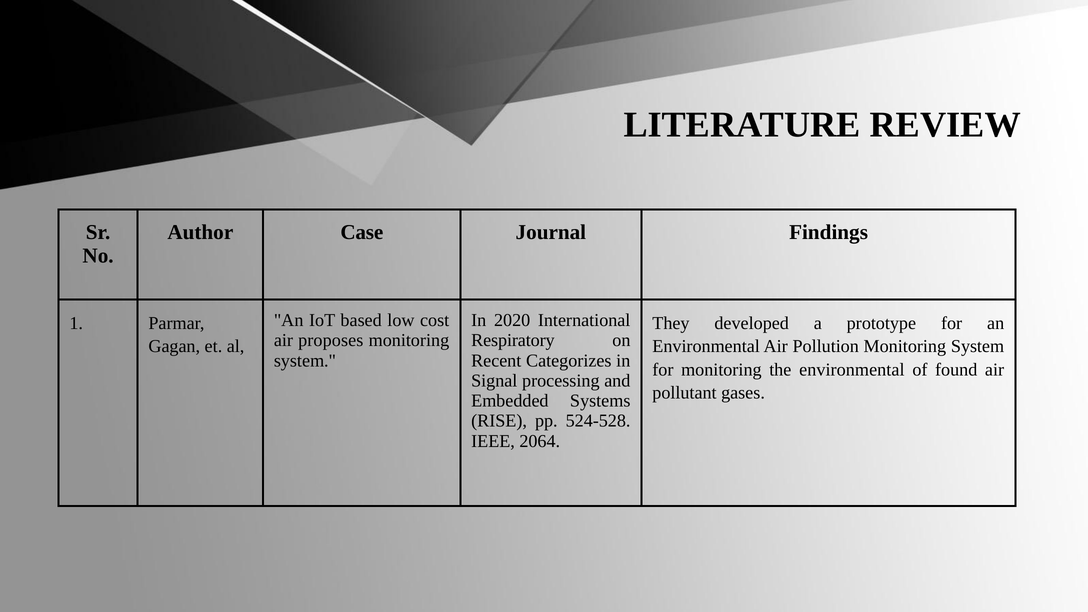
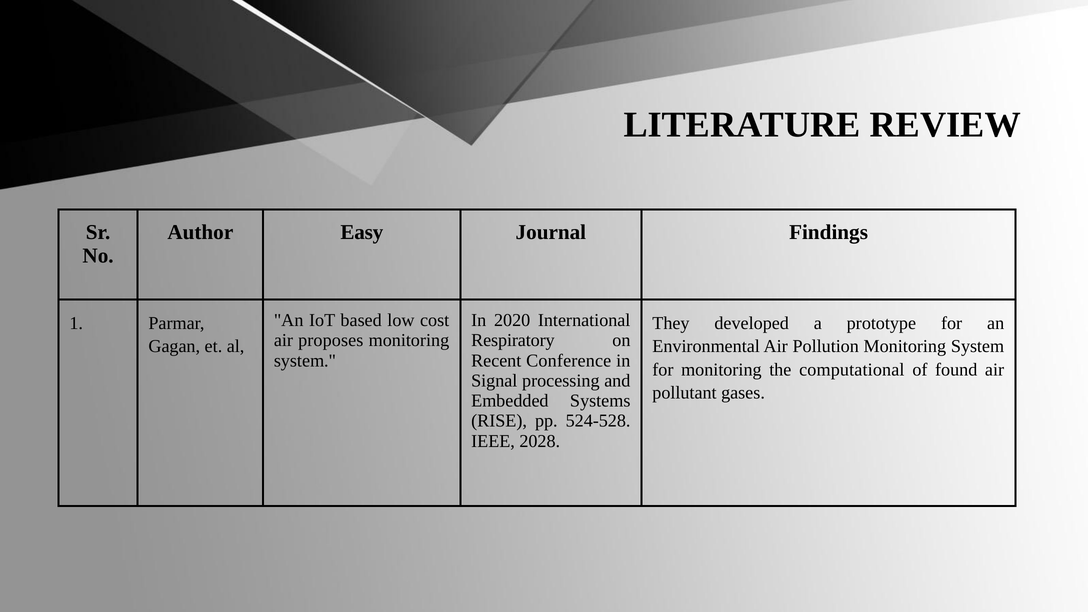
Case: Case -> Easy (362, 232)
Categorizes: Categorizes -> Conference (569, 361)
the environmental: environmental -> computational (852, 370)
2064: 2064 -> 2028 (540, 441)
